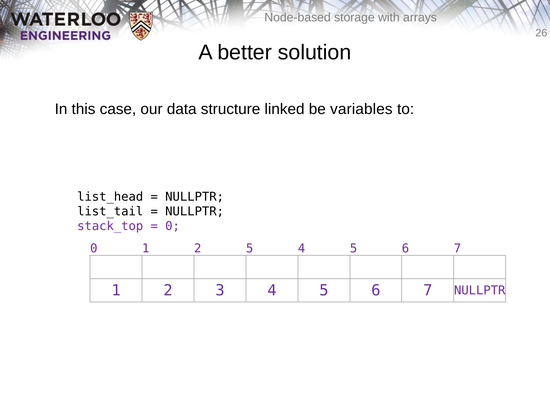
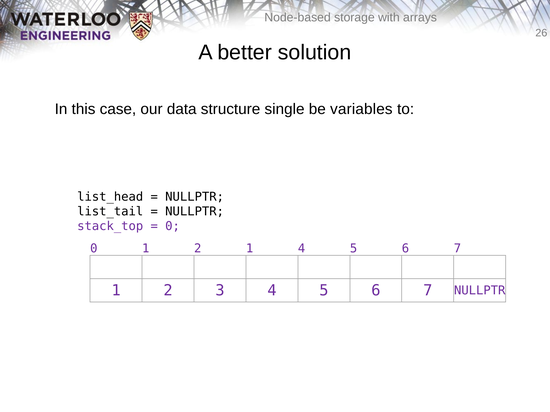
linked: linked -> single (285, 109)
2 5: 5 -> 1 (250, 249)
